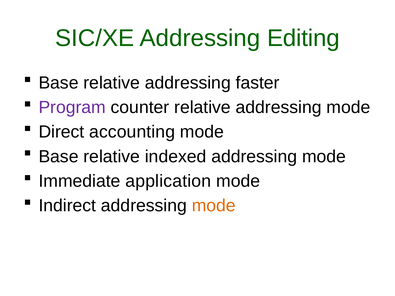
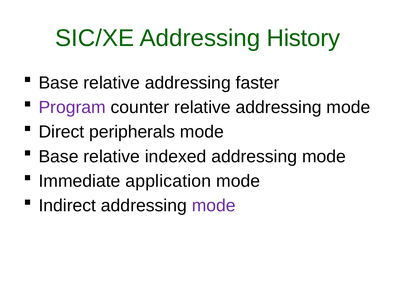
Editing: Editing -> History (303, 38)
accounting: accounting -> peripherals (132, 132)
mode colour: orange -> purple (214, 206)
